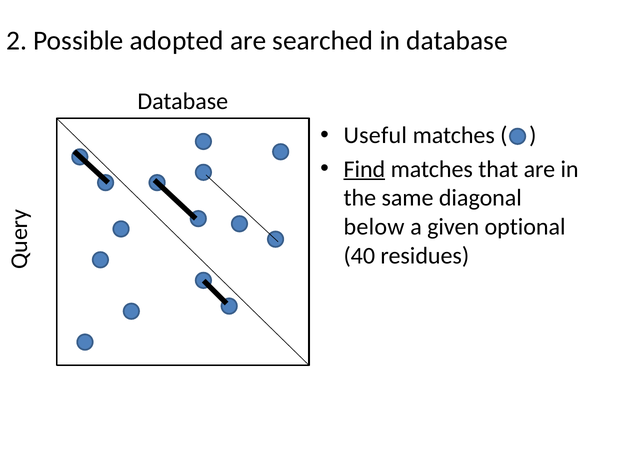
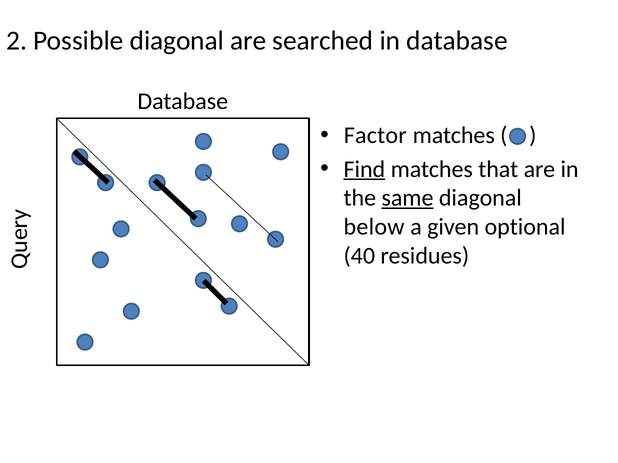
Possible adopted: adopted -> diagonal (177, 41)
Useful: Useful -> Factor (375, 136)
same underline: none -> present (407, 198)
